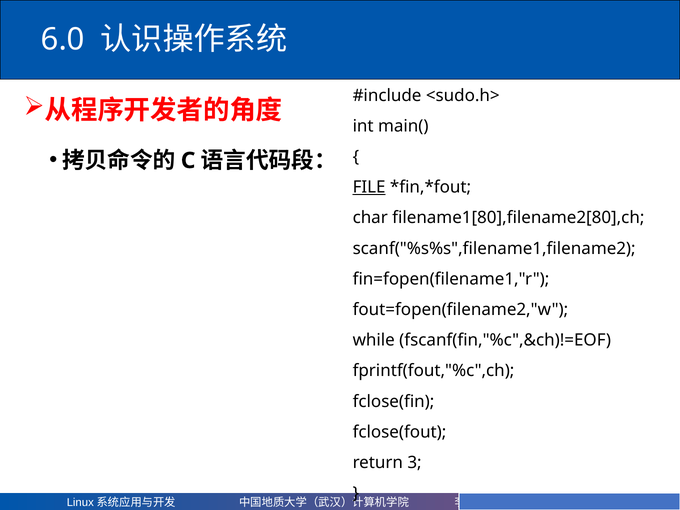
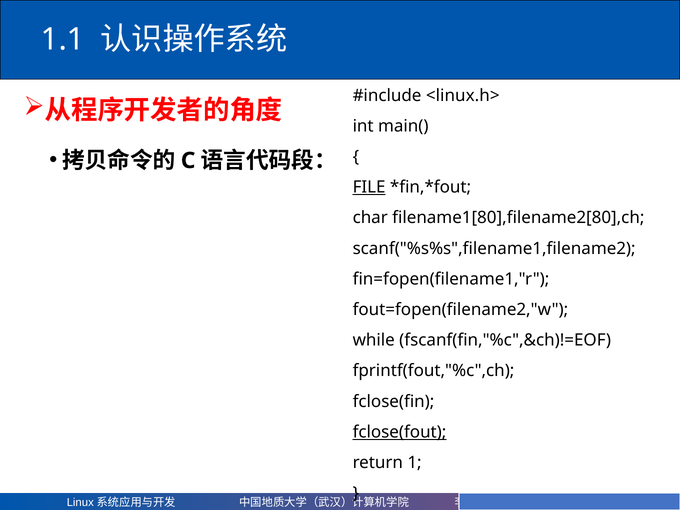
6.0: 6.0 -> 1.1 (63, 39)
<sudo.h>: <sudo.h> -> <linux.h> (463, 95)
fclose(fout underline: none -> present (400, 432)
3: 3 -> 1 (415, 463)
